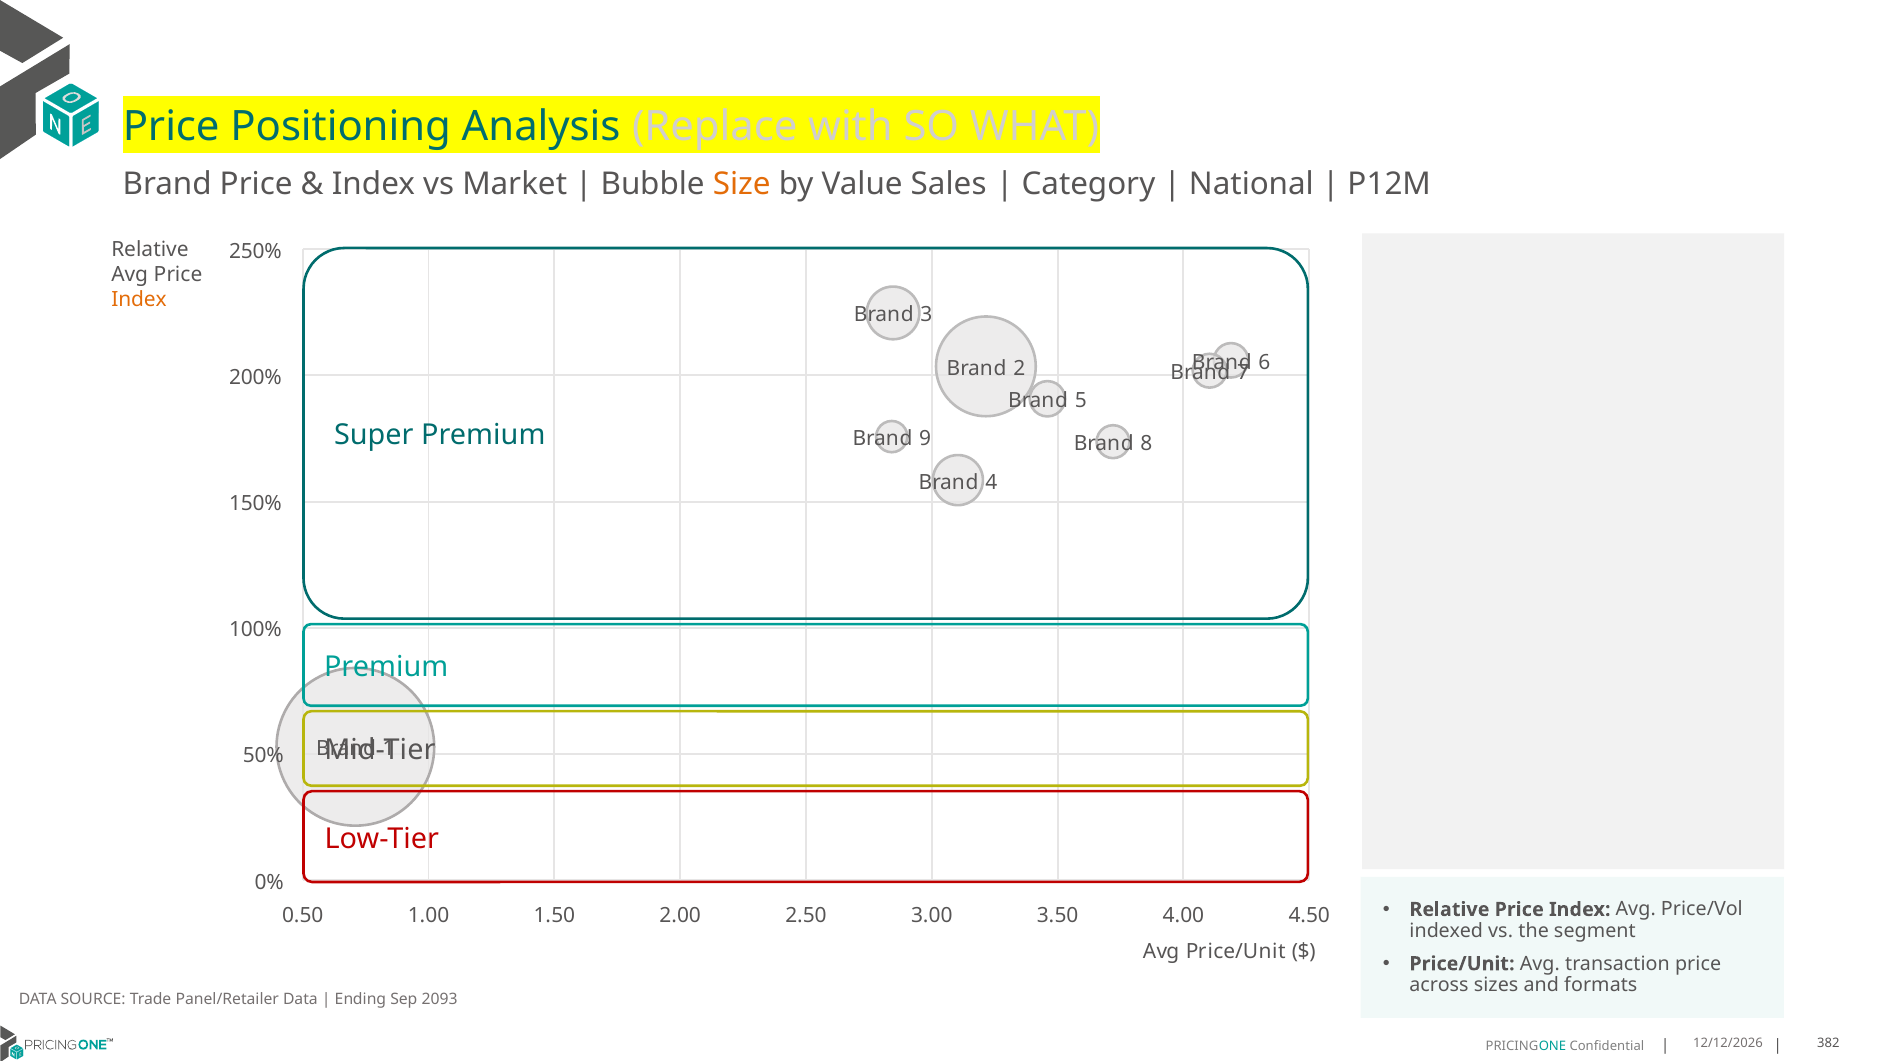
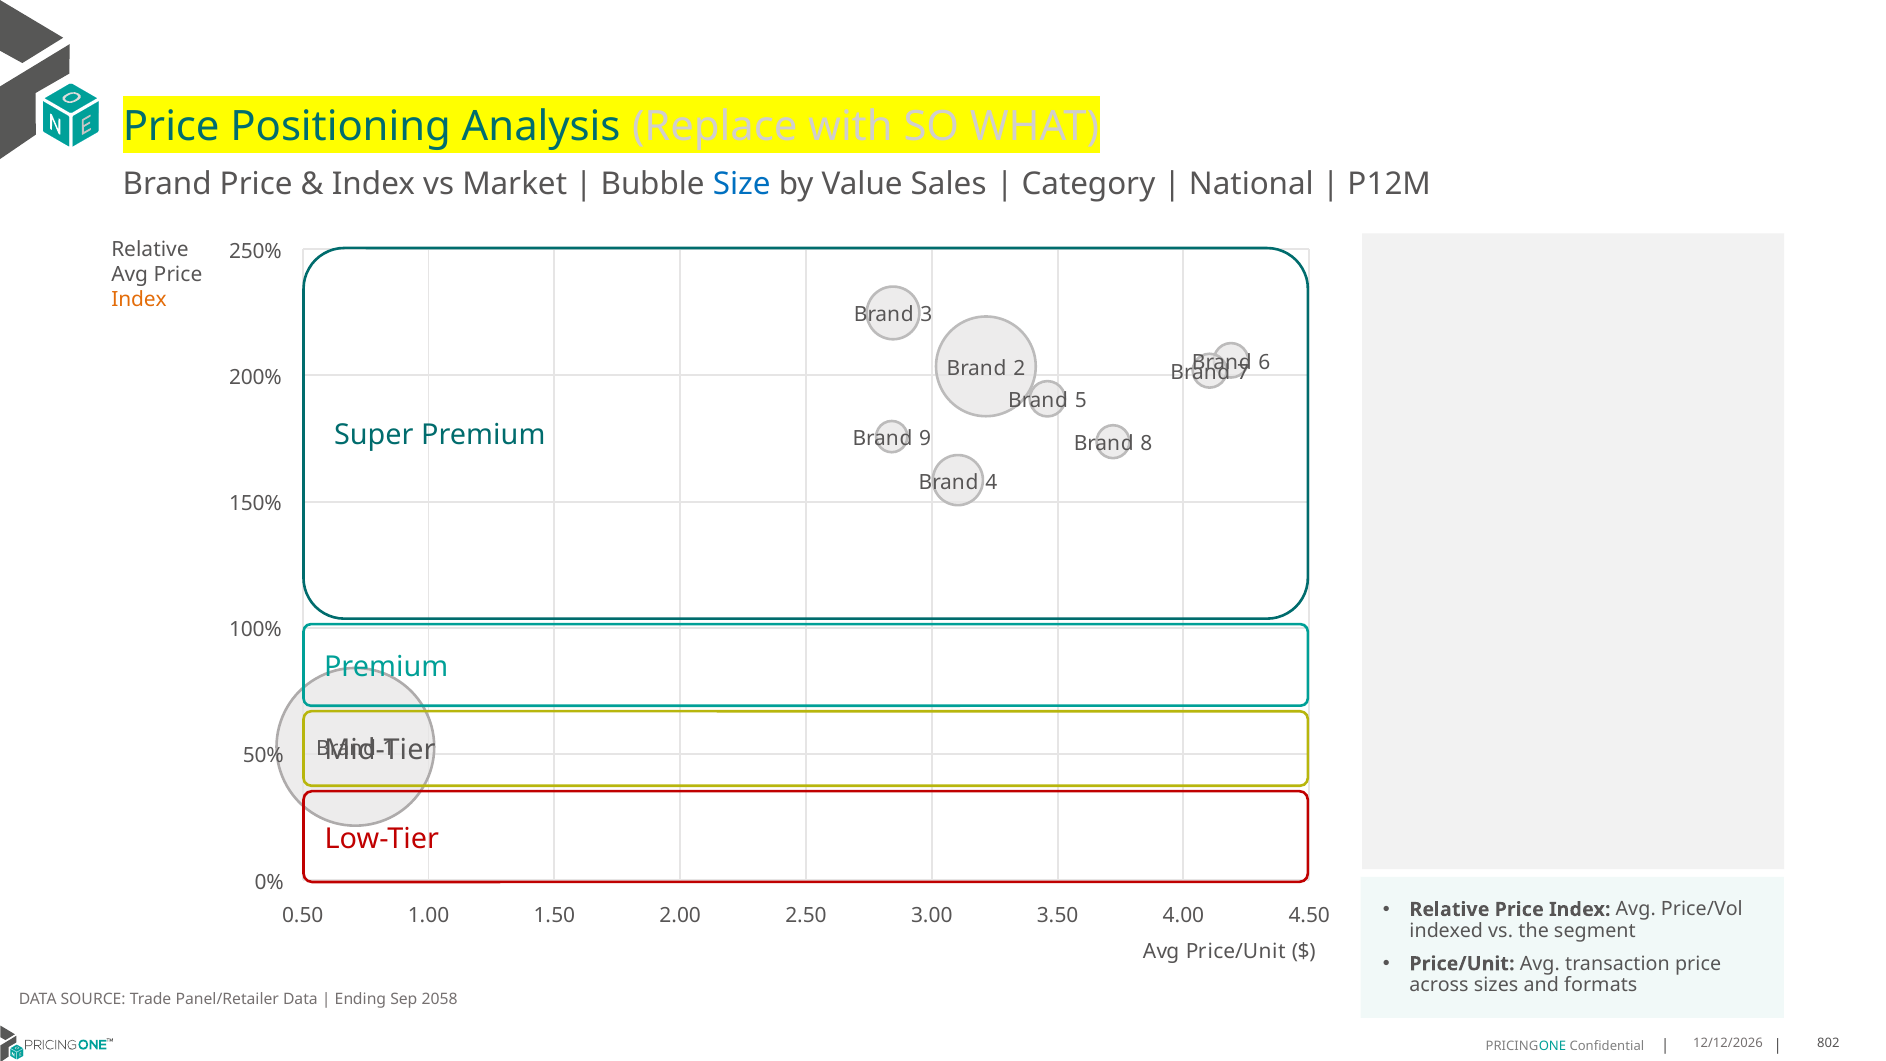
Size colour: orange -> blue (742, 184)
2093: 2093 -> 2058 (440, 999)
382: 382 -> 802 (1828, 1043)
